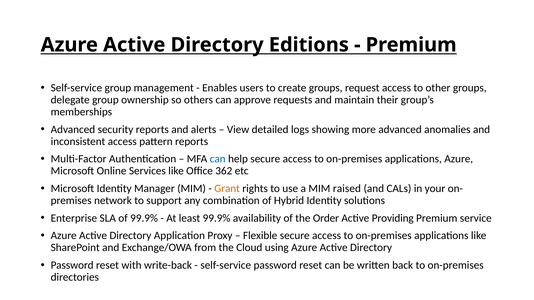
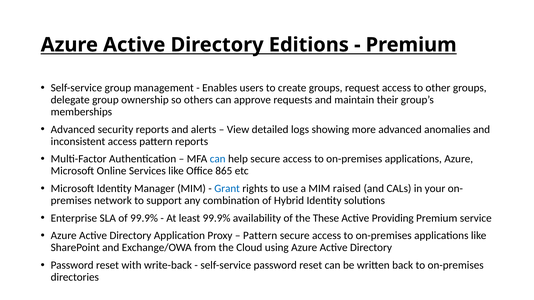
362: 362 -> 865 (224, 171)
Grant colour: orange -> blue (227, 189)
Order: Order -> These (326, 218)
Flexible: Flexible -> Pattern (260, 236)
